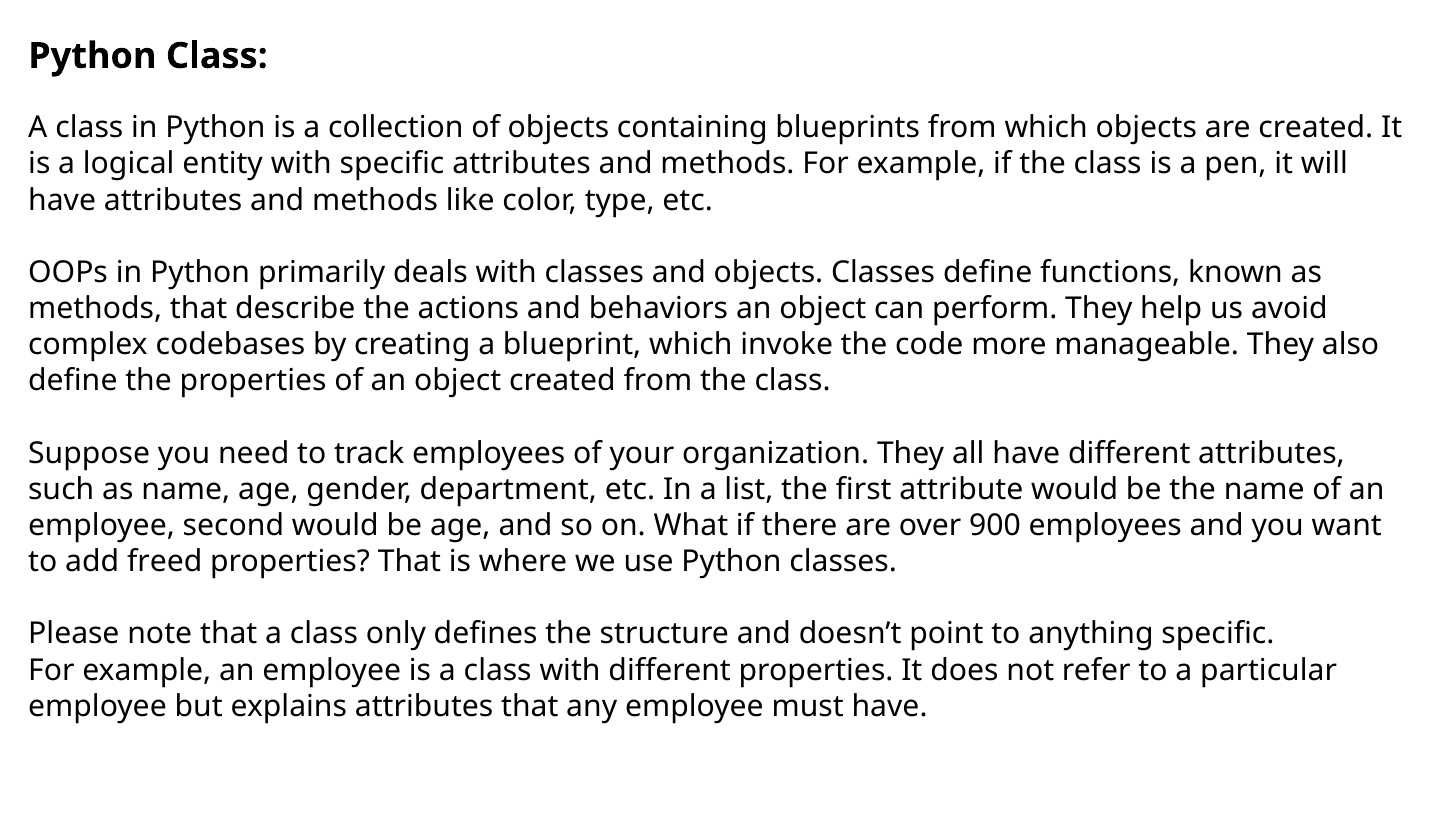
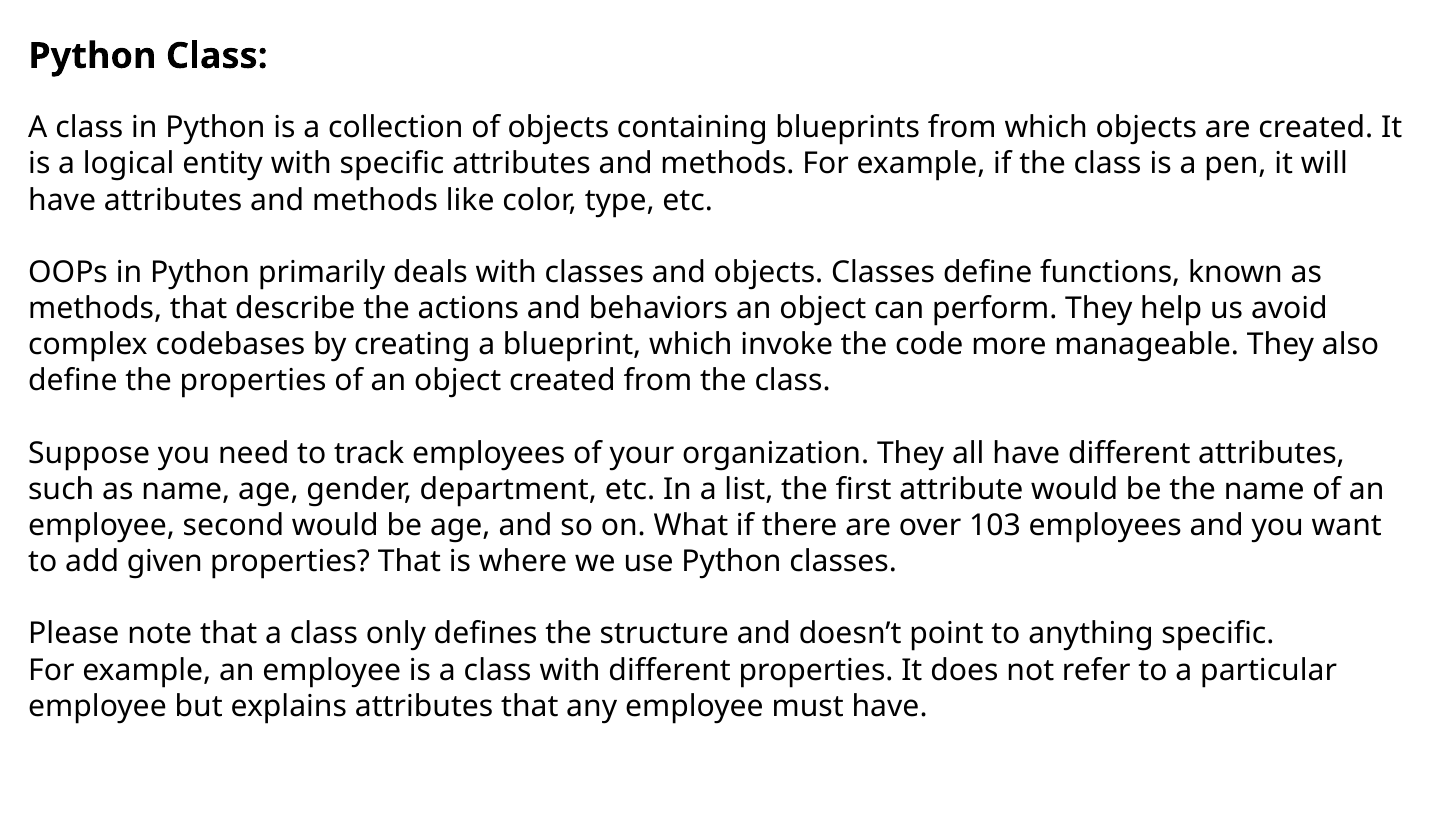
900: 900 -> 103 (995, 525)
freed: freed -> given (165, 561)
